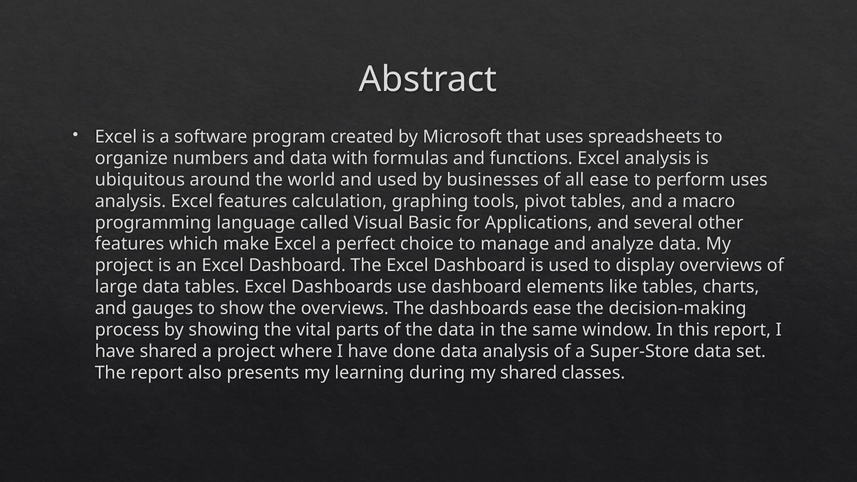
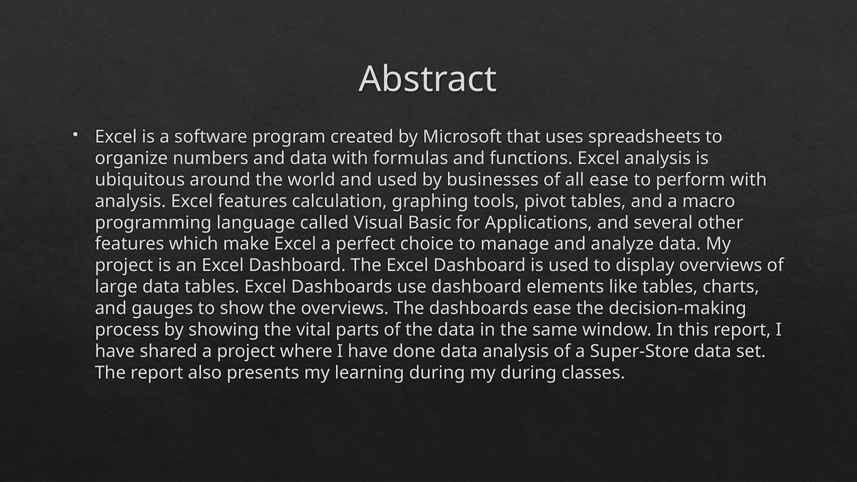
perform uses: uses -> with (749, 180)
my shared: shared -> during (529, 373)
